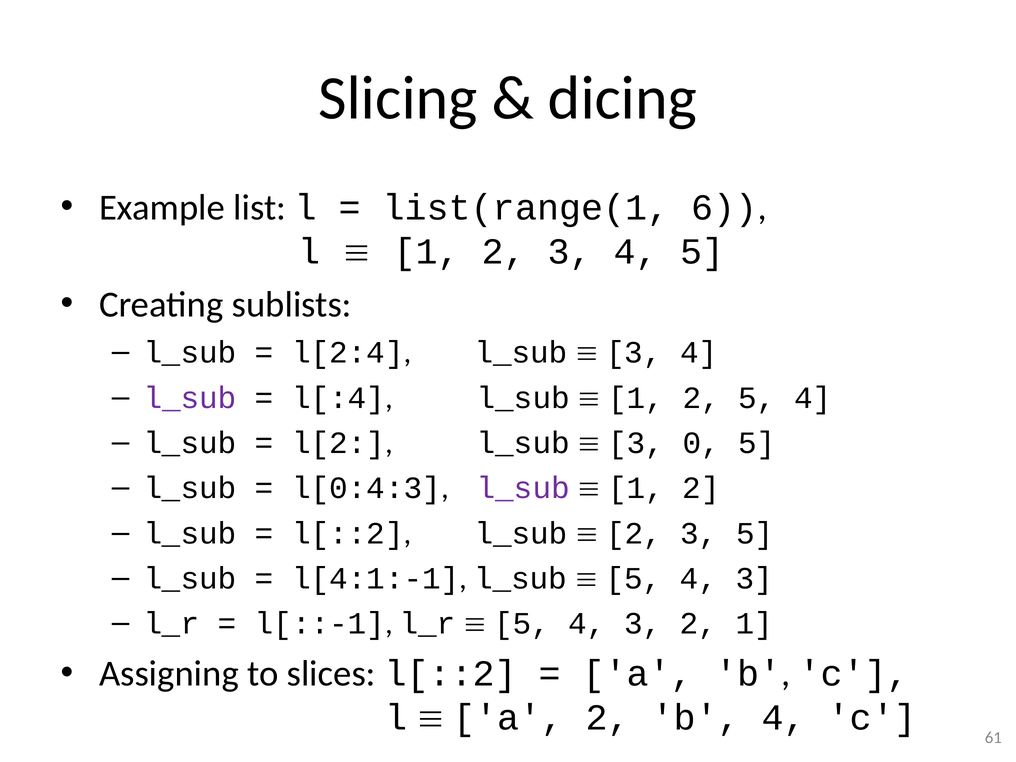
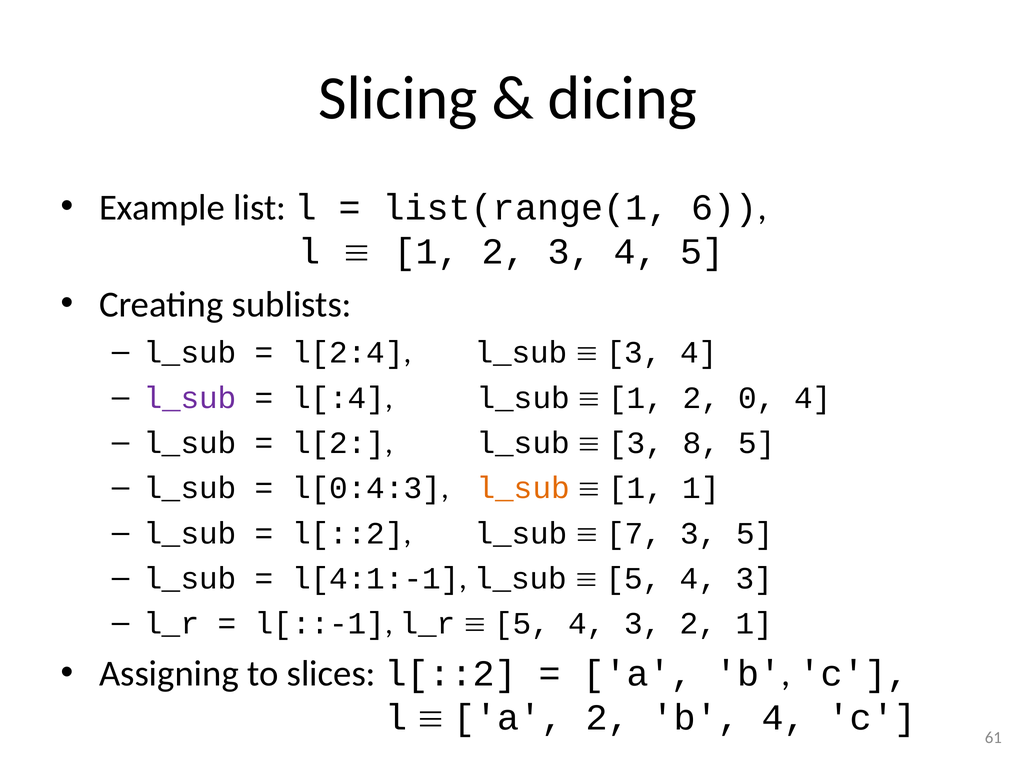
2 5: 5 -> 0 (757, 398)
0: 0 -> 8 (701, 443)
l_sub colour: purple -> orange (523, 488)
2: 2 -> 1 (701, 488)
2: 2 -> 7 (634, 533)
